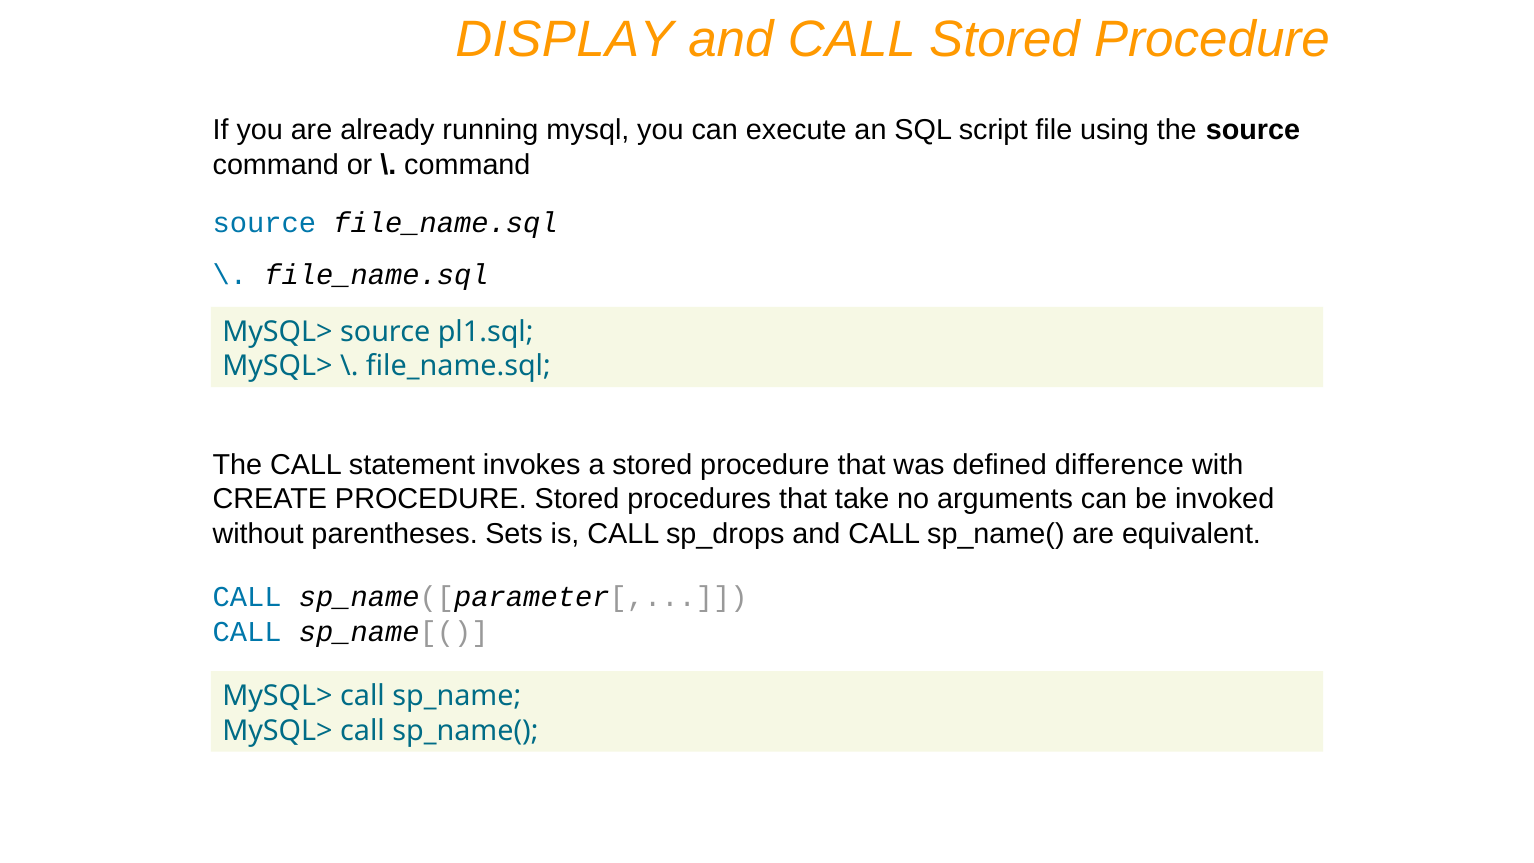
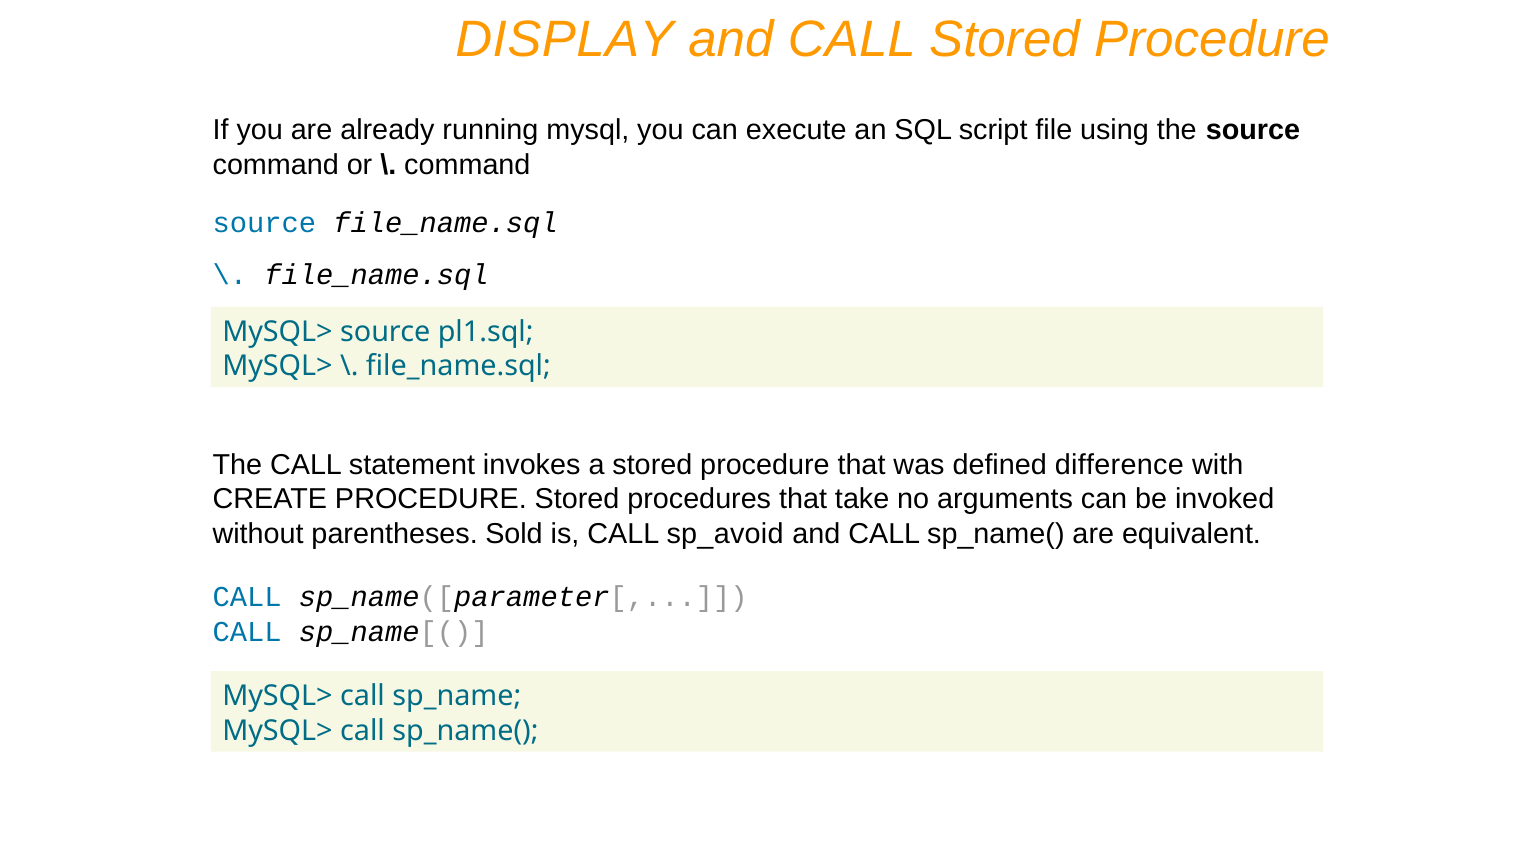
Sets: Sets -> Sold (514, 534)
sp_drops: sp_drops -> sp_avoid (725, 534)
